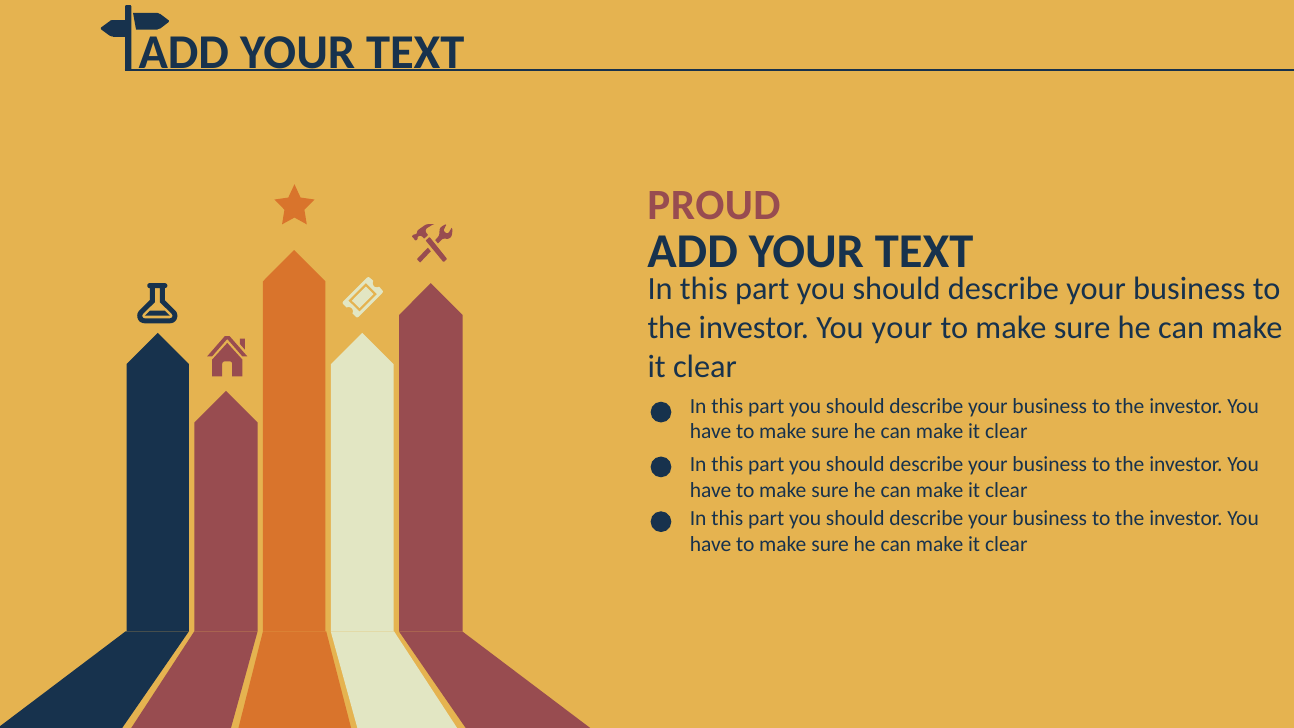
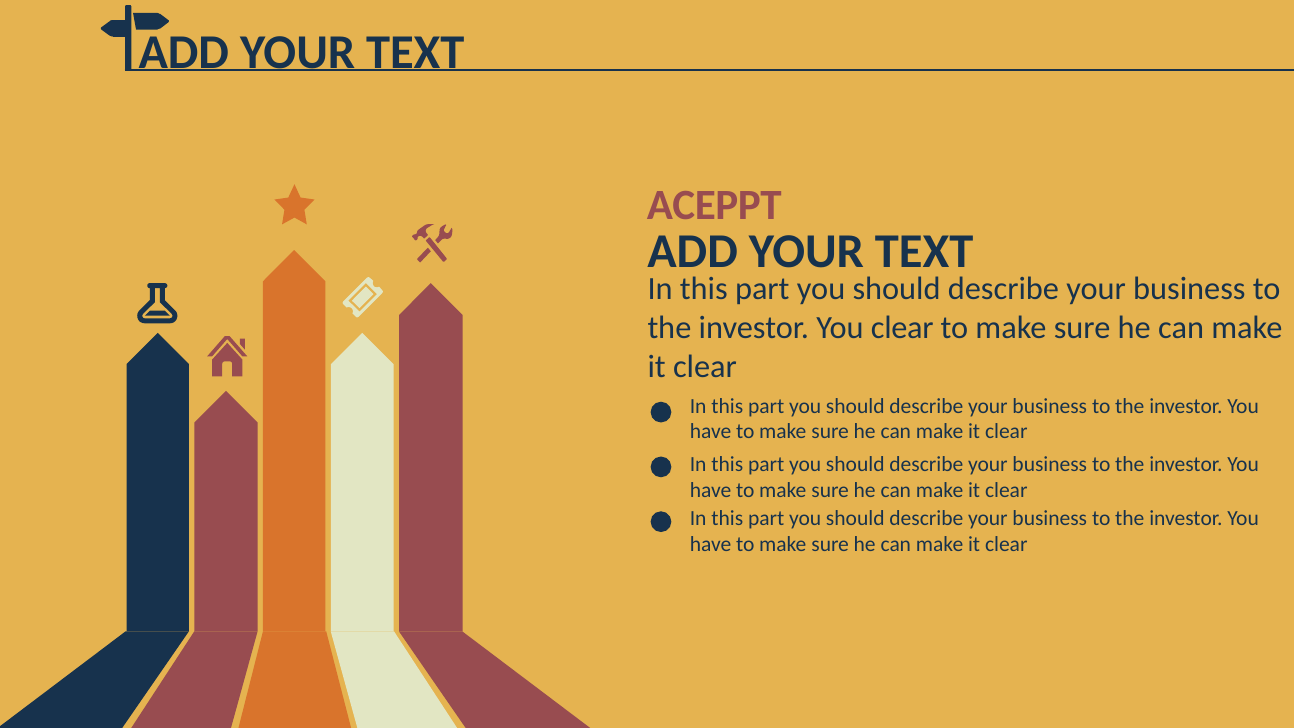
PROUD: PROUD -> ACEPPT (714, 205)
You your: your -> clear (902, 328)
